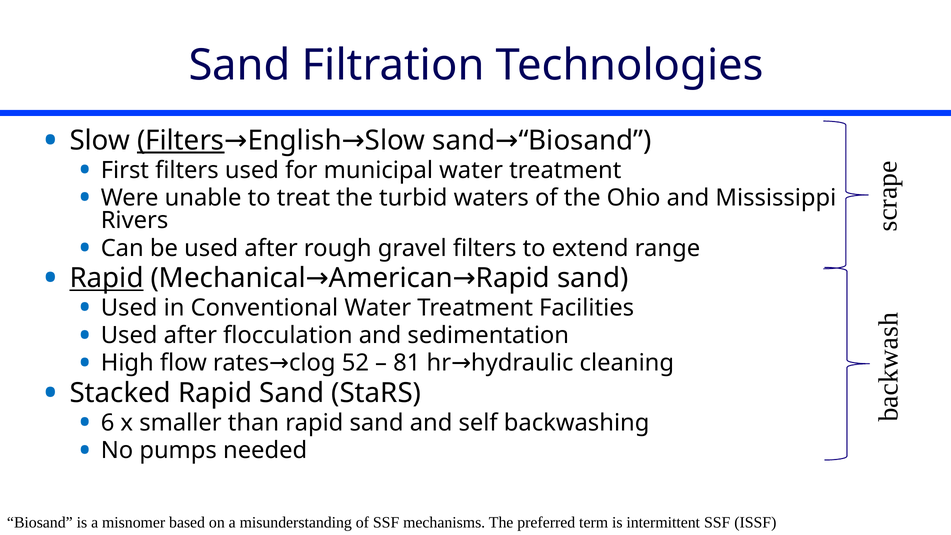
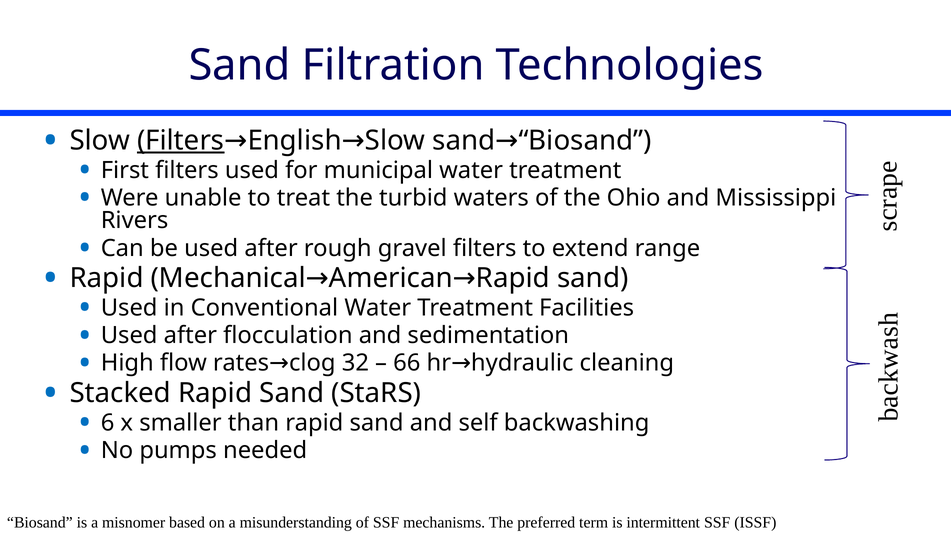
Rapid underline: present -> none (107, 278)
52: 52 -> 32 (355, 363)
81: 81 -> 66 (407, 363)
